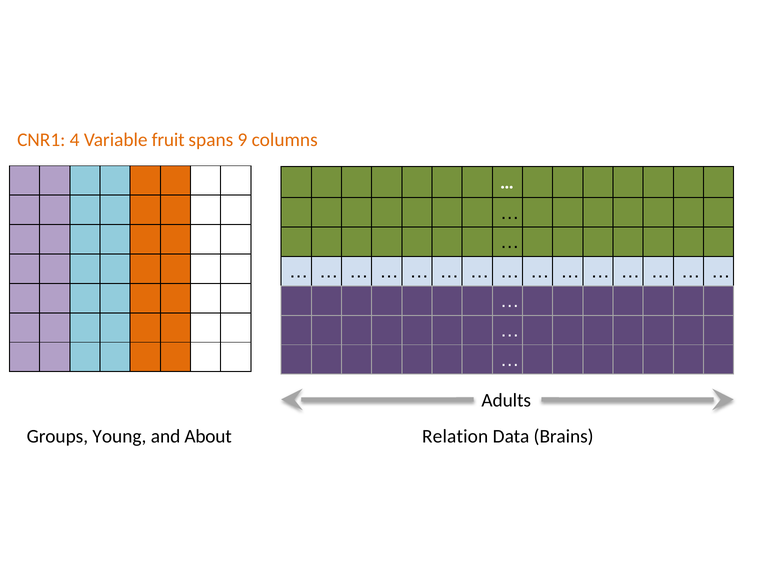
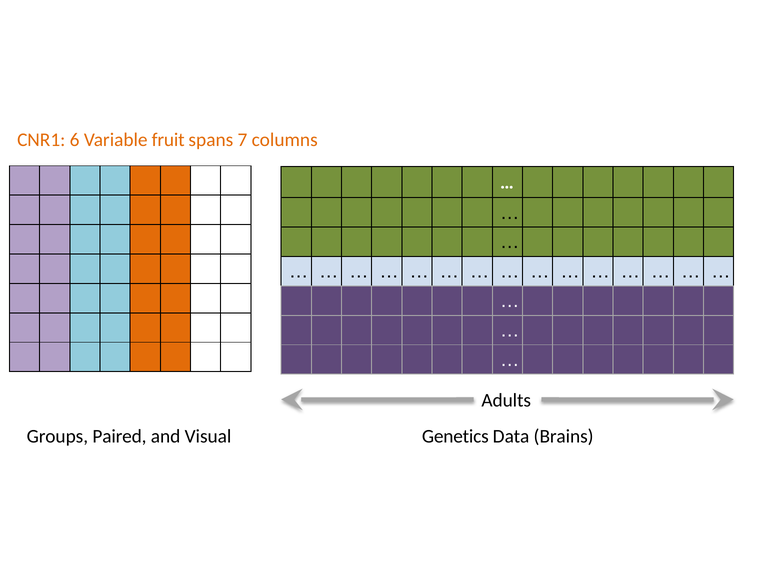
4: 4 -> 6 (75, 140)
9: 9 -> 7 (242, 140)
Young: Young -> Paired (119, 437)
About: About -> Visual (208, 437)
Relation: Relation -> Genetics (455, 437)
